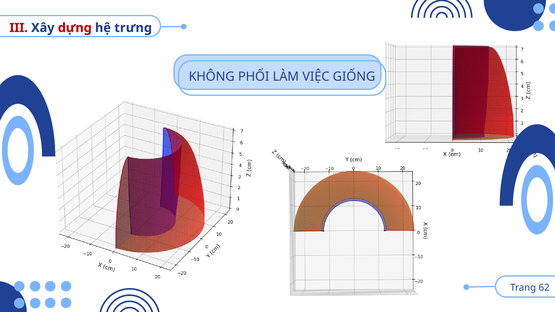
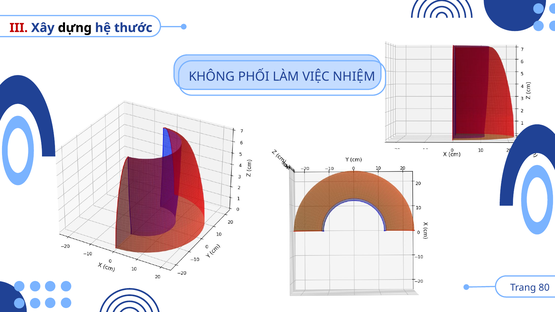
dựng colour: red -> black (75, 28)
trưng: trưng -> thước (133, 28)
GIỐNG: GIỐNG -> NHIỆM (354, 77)
62: 62 -> 80 (544, 288)
